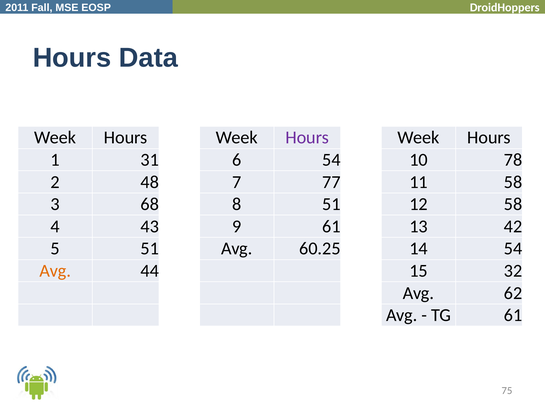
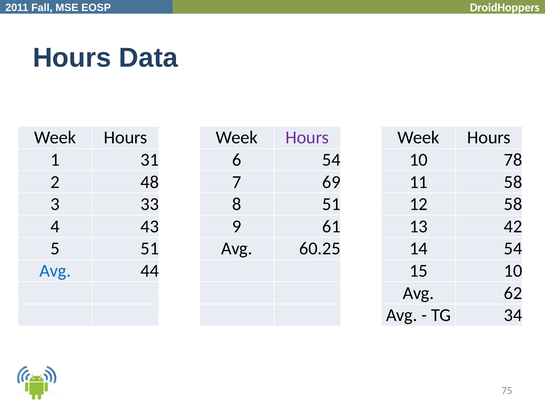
77: 77 -> 69 (331, 182)
68: 68 -> 33 (150, 204)
Avg colour: orange -> blue (55, 271)
15 32: 32 -> 10 (513, 271)
TG 61: 61 -> 34 (513, 315)
